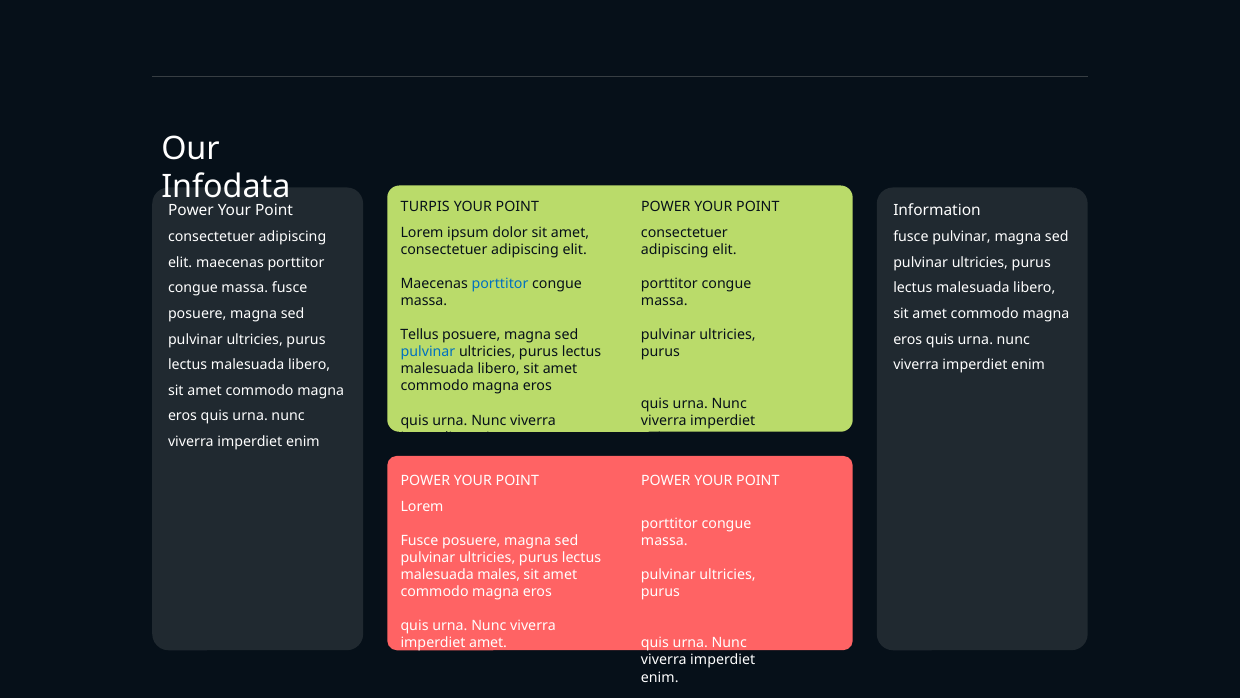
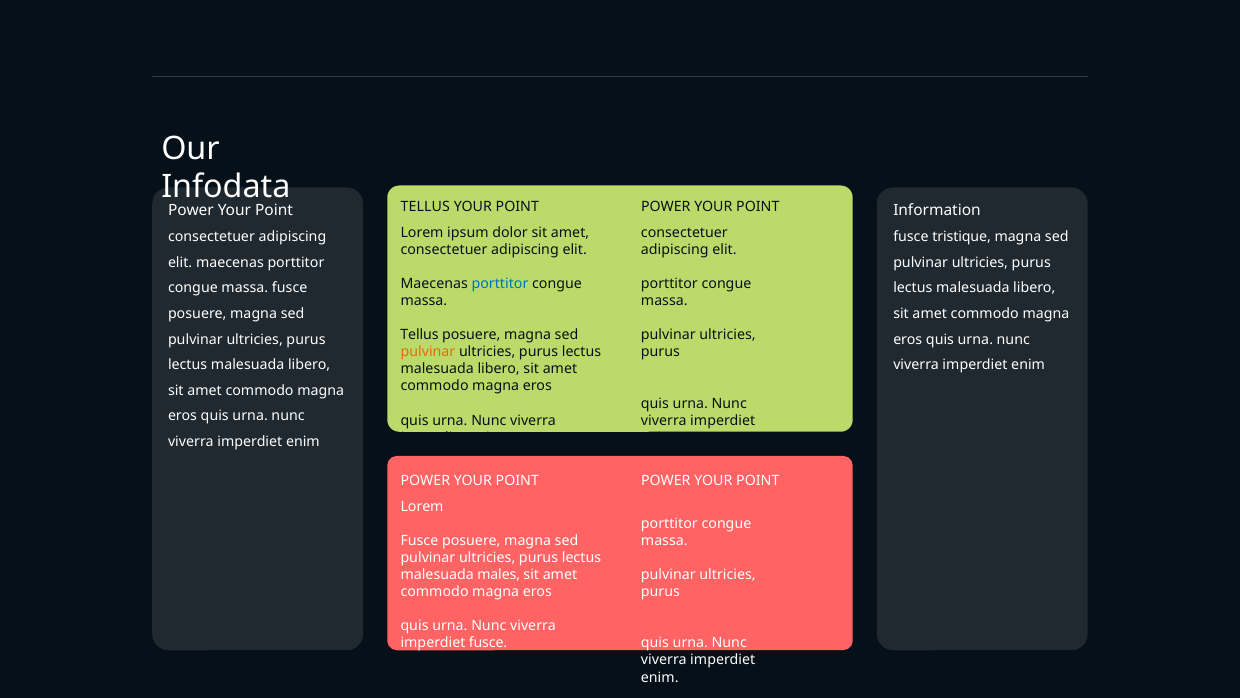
TURPIS: TURPIS -> TELLUS (425, 207)
fusce pulvinar: pulvinar -> tristique (962, 237)
pulvinar colour: blue -> orange (428, 352)
imperdiet amet: amet -> fusce (488, 643)
